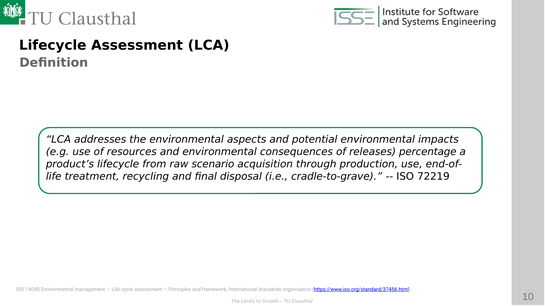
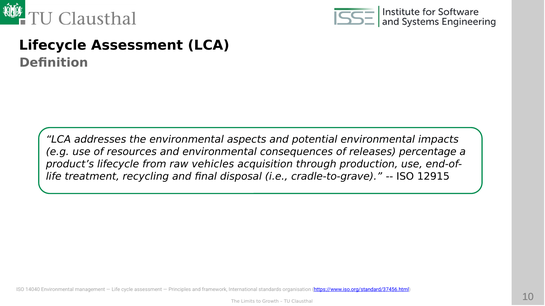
scenario: scenario -> vehicles (213, 164)
72219: 72219 -> 12915 (433, 177)
